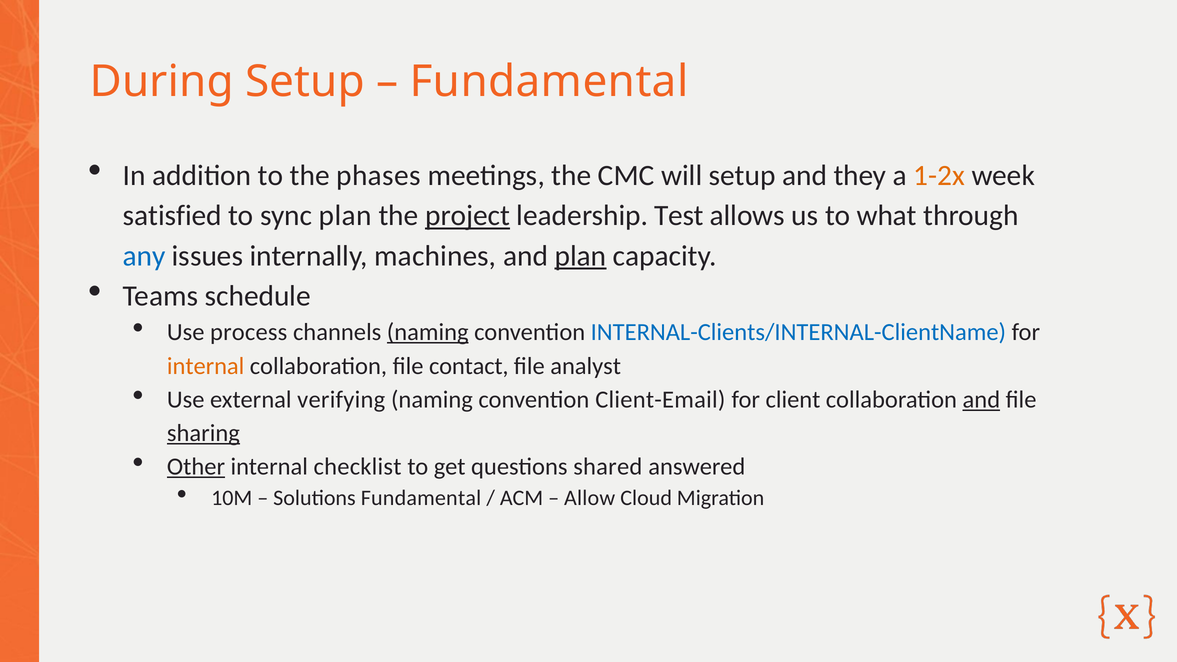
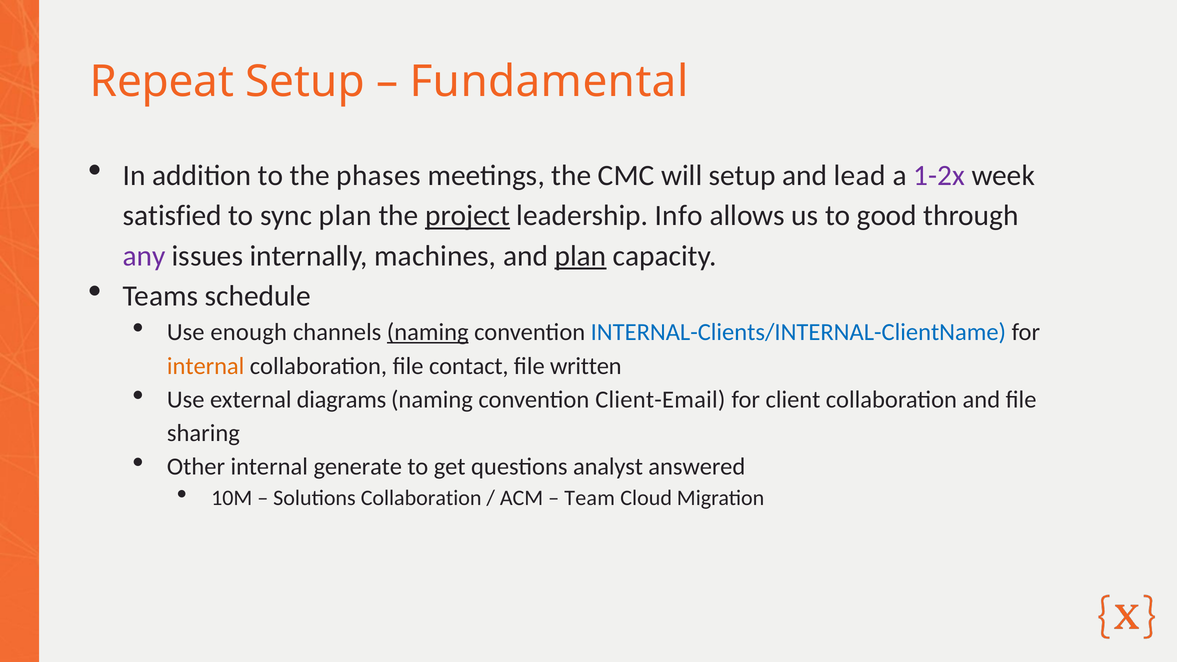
During: During -> Repeat (162, 82)
they: they -> lead (860, 175)
1-2x colour: orange -> purple (939, 175)
Test: Test -> Info (679, 216)
what: what -> good (887, 216)
any colour: blue -> purple (144, 256)
process: process -> enough (249, 332)
analyst: analyst -> written (586, 366)
verifying: verifying -> diagrams (341, 400)
and underline: present -> none (981, 400)
sharing underline: present -> none (203, 433)
Other underline: present -> none (196, 467)
checklist: checklist -> generate (358, 467)
shared: shared -> analyst (608, 467)
Solutions Fundamental: Fundamental -> Collaboration (421, 498)
Allow: Allow -> Team (590, 498)
